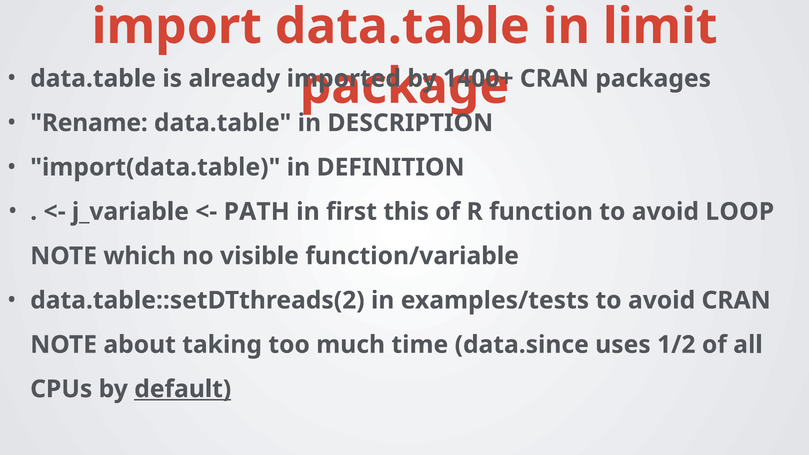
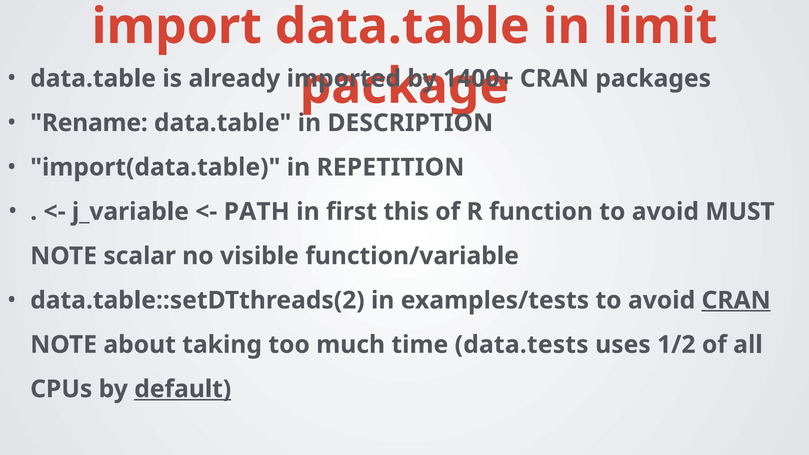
DEFINITION: DEFINITION -> REPETITION (390, 167)
LOOP: LOOP -> MUST (740, 212)
which: which -> scalar (140, 256)
CRAN underline: none -> present (736, 300)
data.since: data.since -> data.tests (522, 345)
